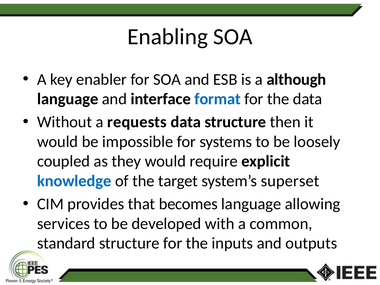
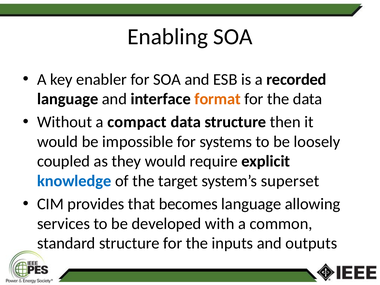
although: although -> recorded (296, 79)
format colour: blue -> orange (218, 99)
requests: requests -> compact (137, 122)
